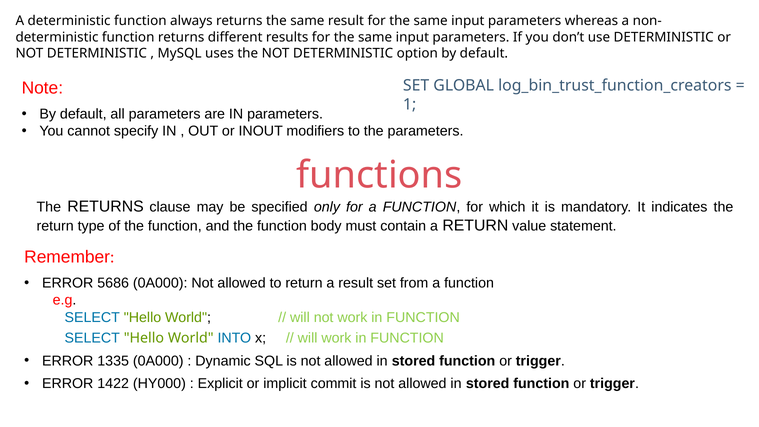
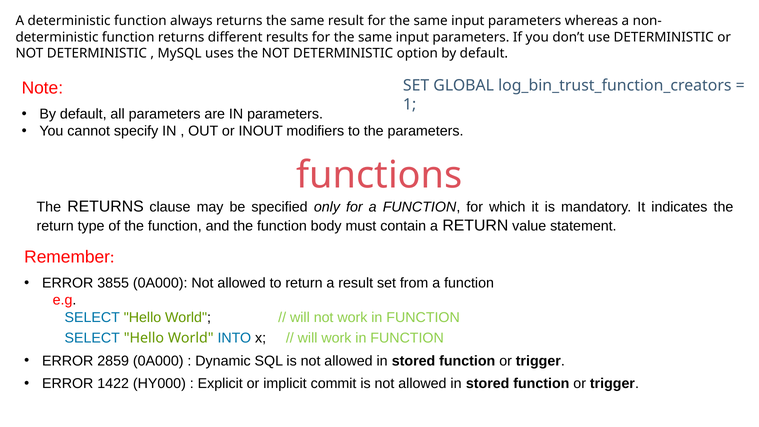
5686: 5686 -> 3855 (113, 283)
1335: 1335 -> 2859 (113, 361)
